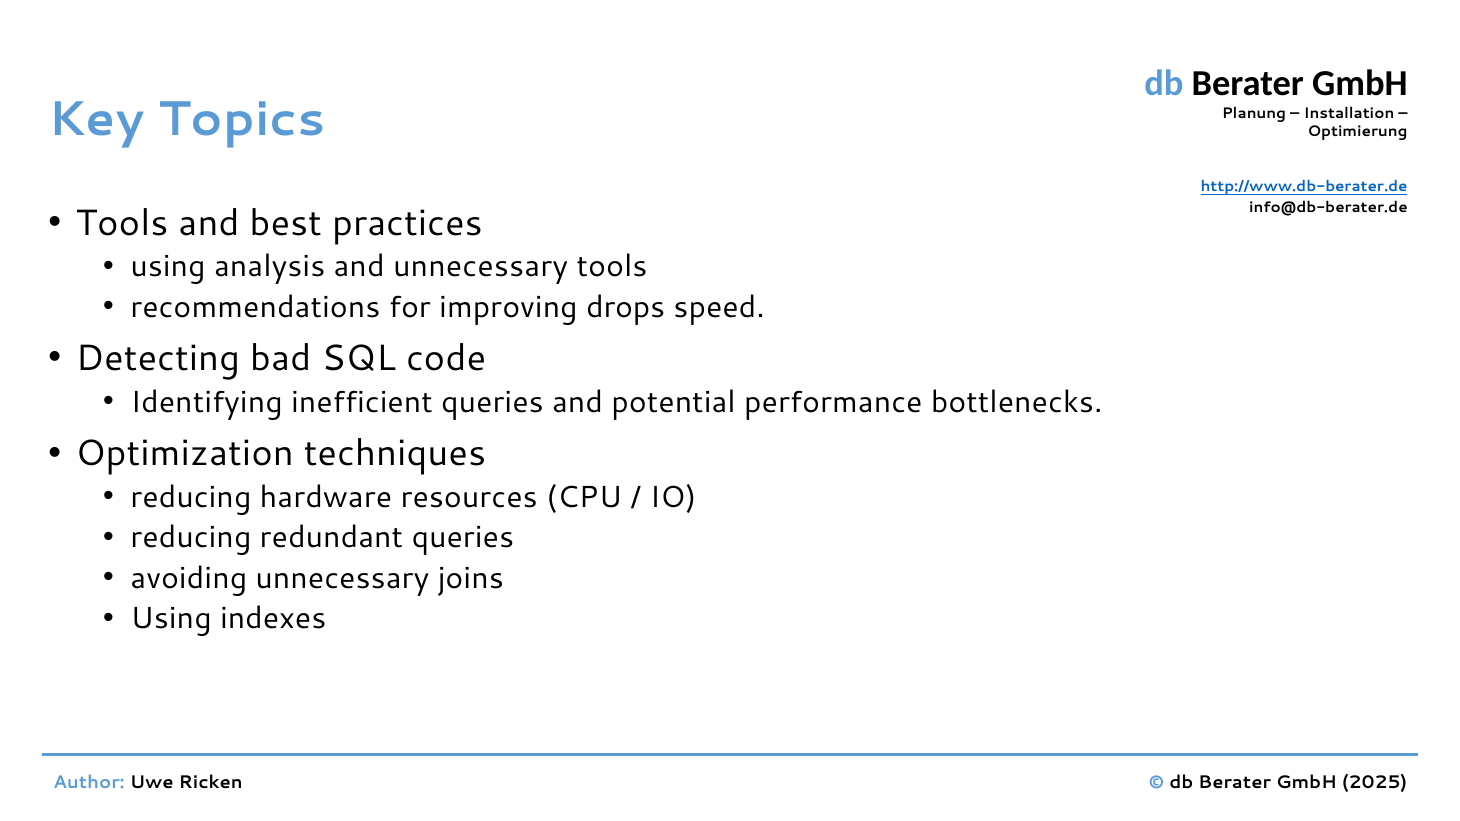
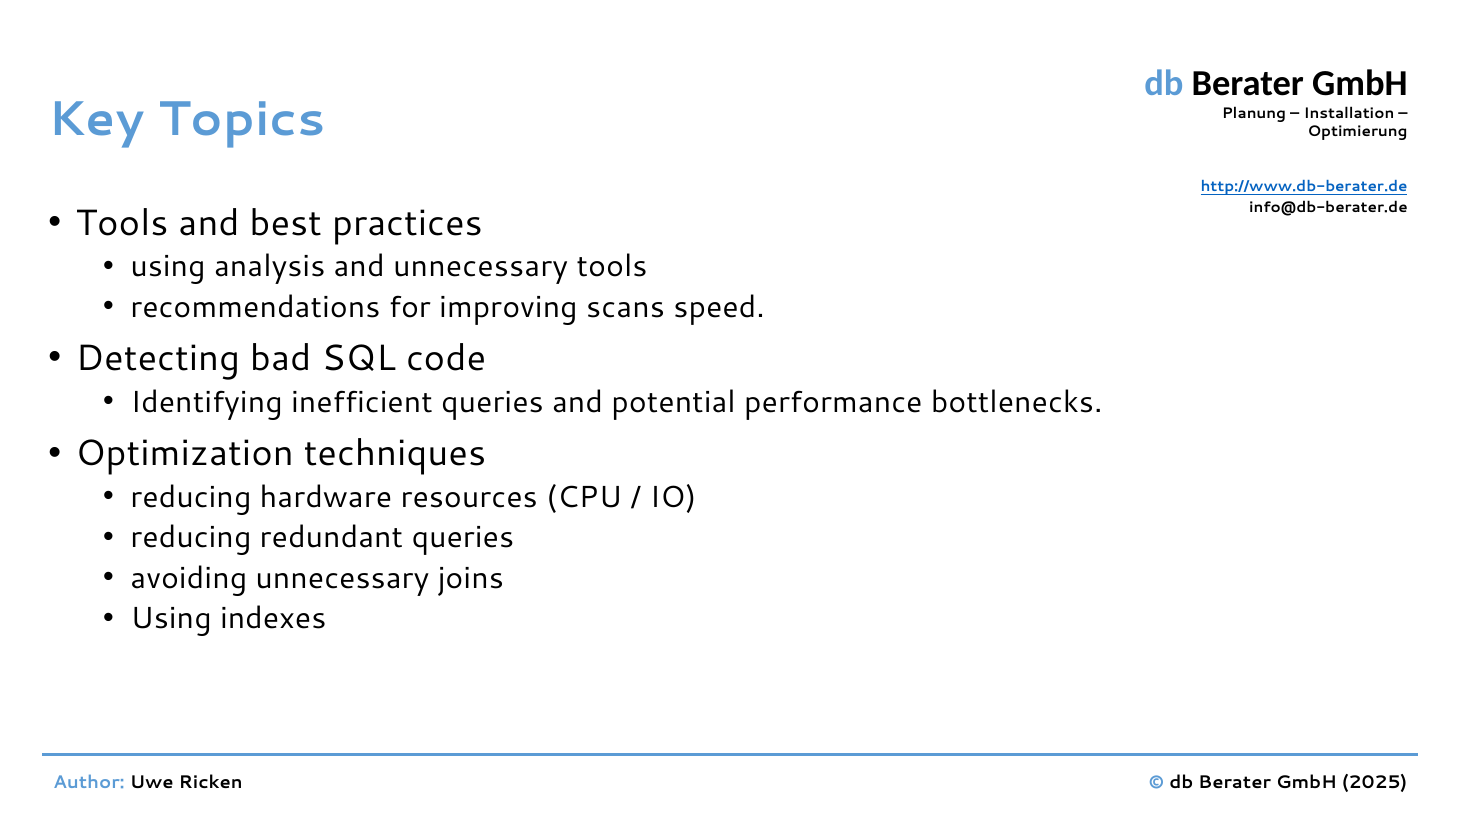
drops: drops -> scans (626, 307)
